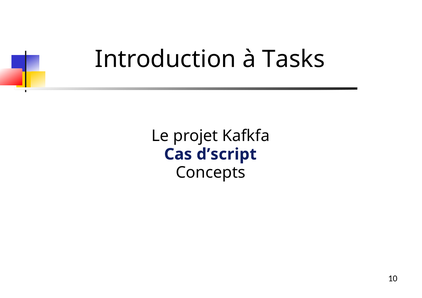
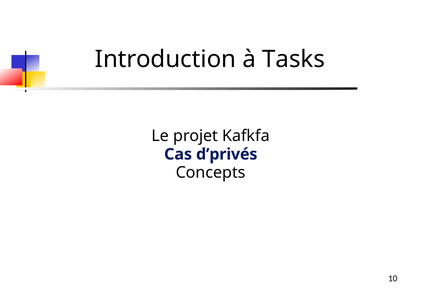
d’script: d’script -> d’privés (227, 154)
